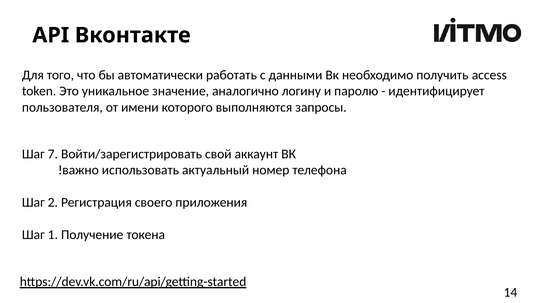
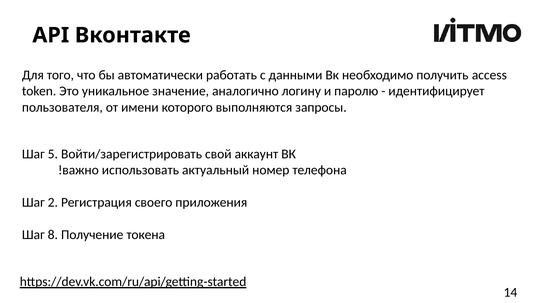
7: 7 -> 5 (53, 154)
1: 1 -> 8 (53, 235)
